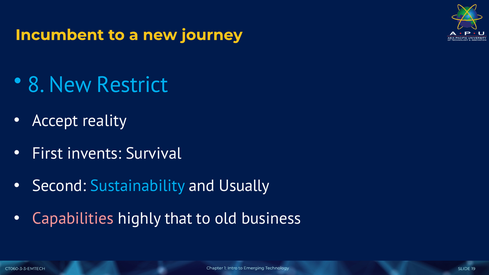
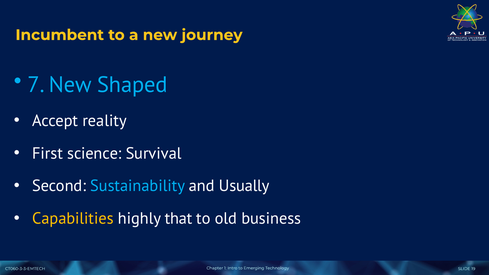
8: 8 -> 7 (36, 85)
Restrict: Restrict -> Shaped (132, 85)
invents: invents -> science (94, 153)
Capabilities colour: pink -> yellow (73, 219)
